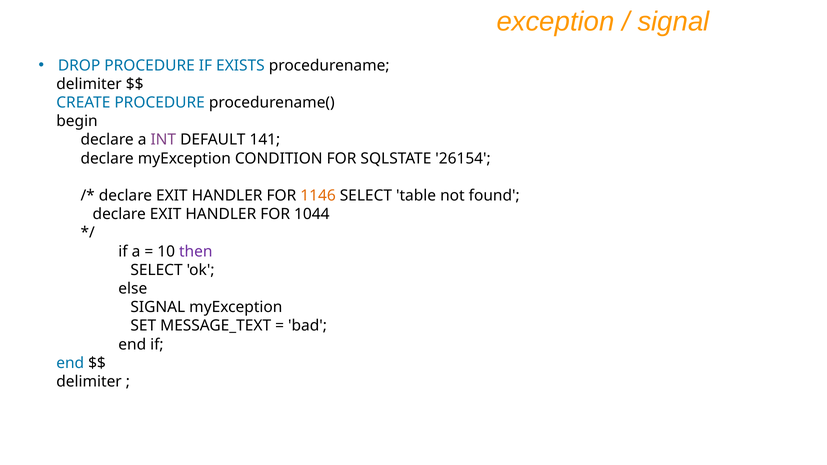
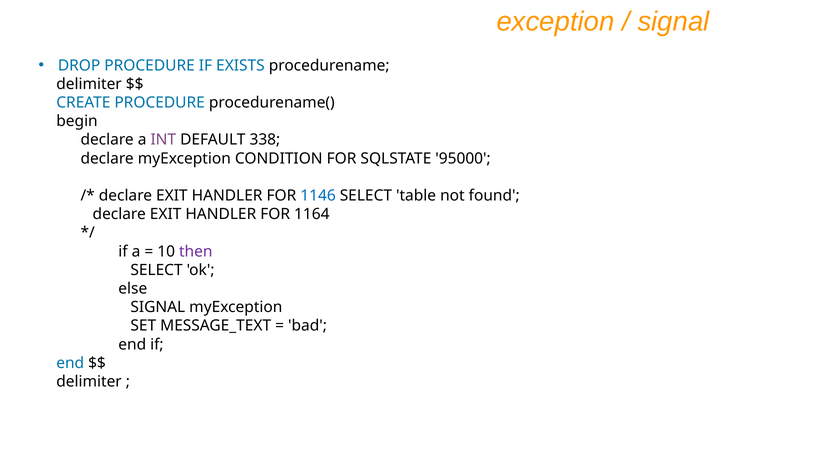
141: 141 -> 338 (265, 140)
26154: 26154 -> 95000 (463, 159)
1146 colour: orange -> blue (318, 196)
1044: 1044 -> 1164 (312, 214)
